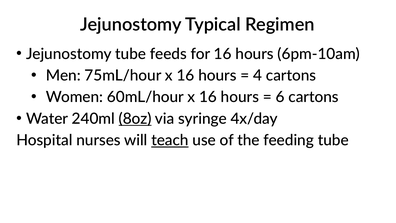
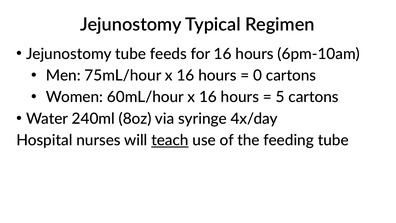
4: 4 -> 0 (258, 75)
6: 6 -> 5 (280, 97)
8oz underline: present -> none (135, 119)
